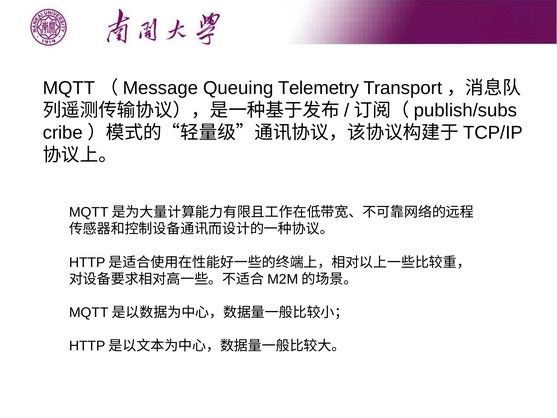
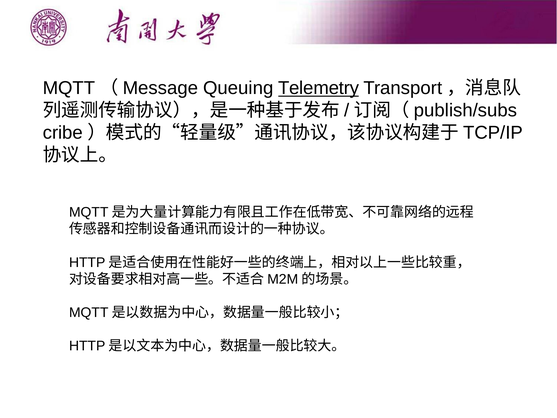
Telemetry underline: none -> present (319, 88)
